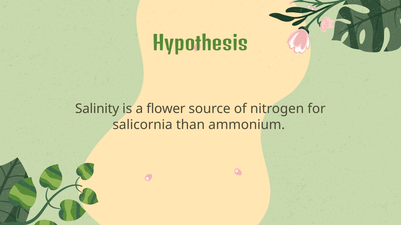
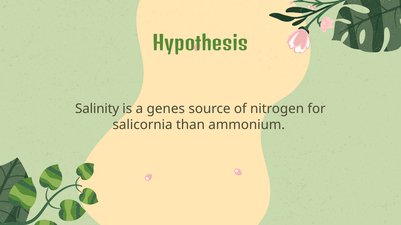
flower: flower -> genes (166, 109)
